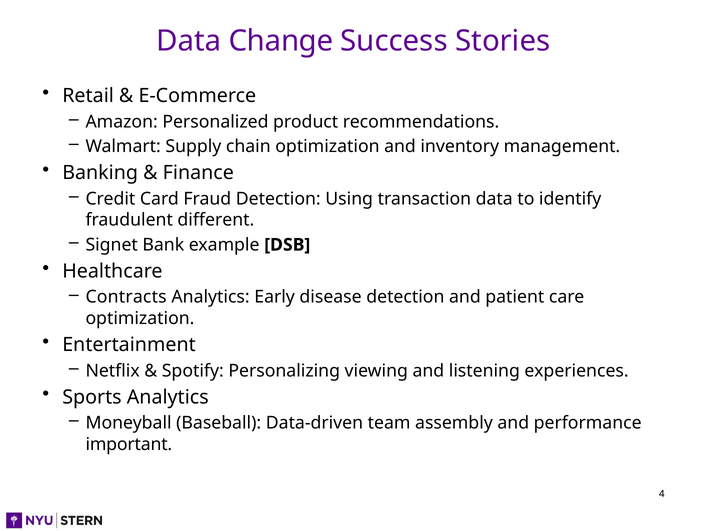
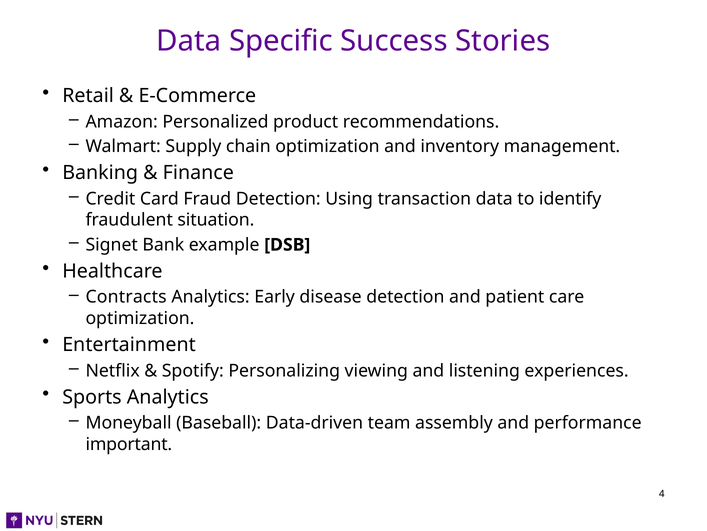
Change: Change -> Specific (281, 41)
different: different -> situation (216, 220)
